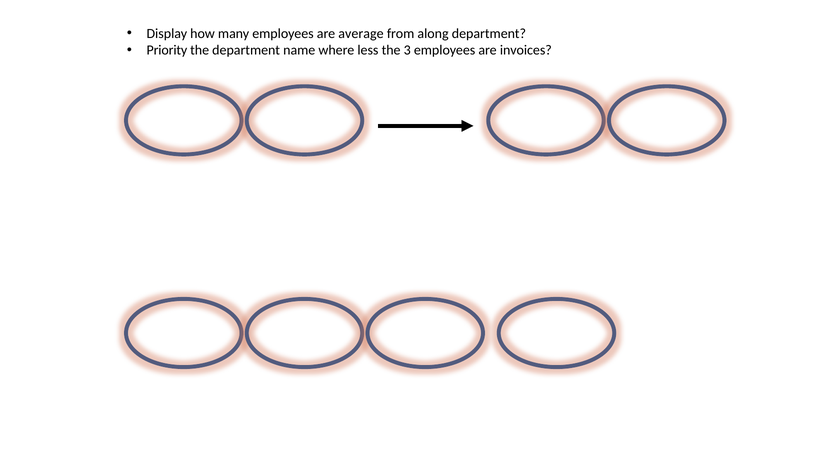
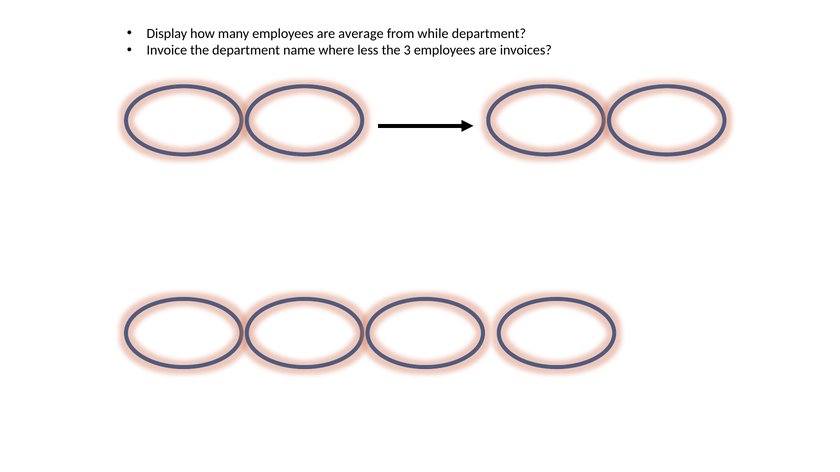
along: along -> while (433, 33)
Priority: Priority -> Invoice (167, 50)
